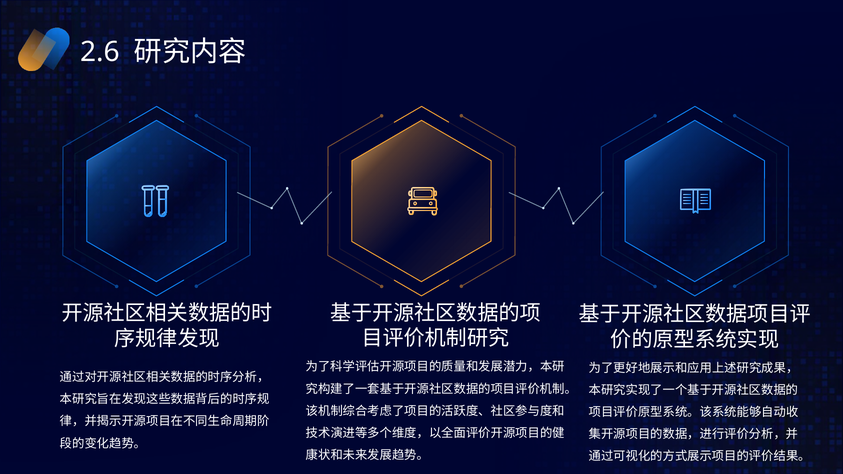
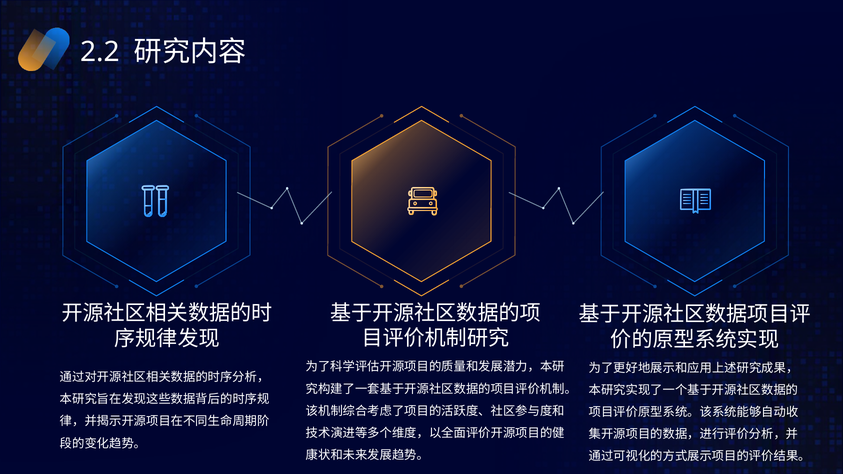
2.6: 2.6 -> 2.2 (100, 52)
